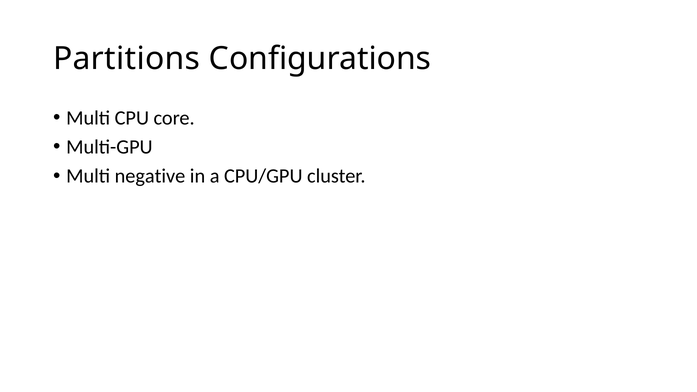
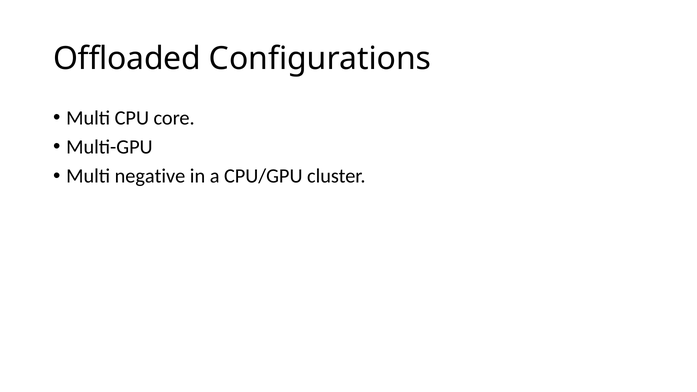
Partitions: Partitions -> Offloaded (127, 59)
